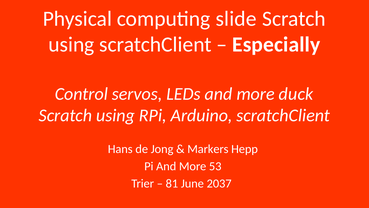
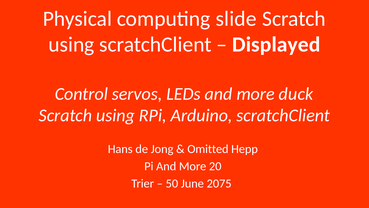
Especially: Especially -> Displayed (276, 45)
Markers: Markers -> Omitted (208, 149)
53: 53 -> 20 (215, 166)
81: 81 -> 50 (172, 183)
2037: 2037 -> 2075 (219, 183)
